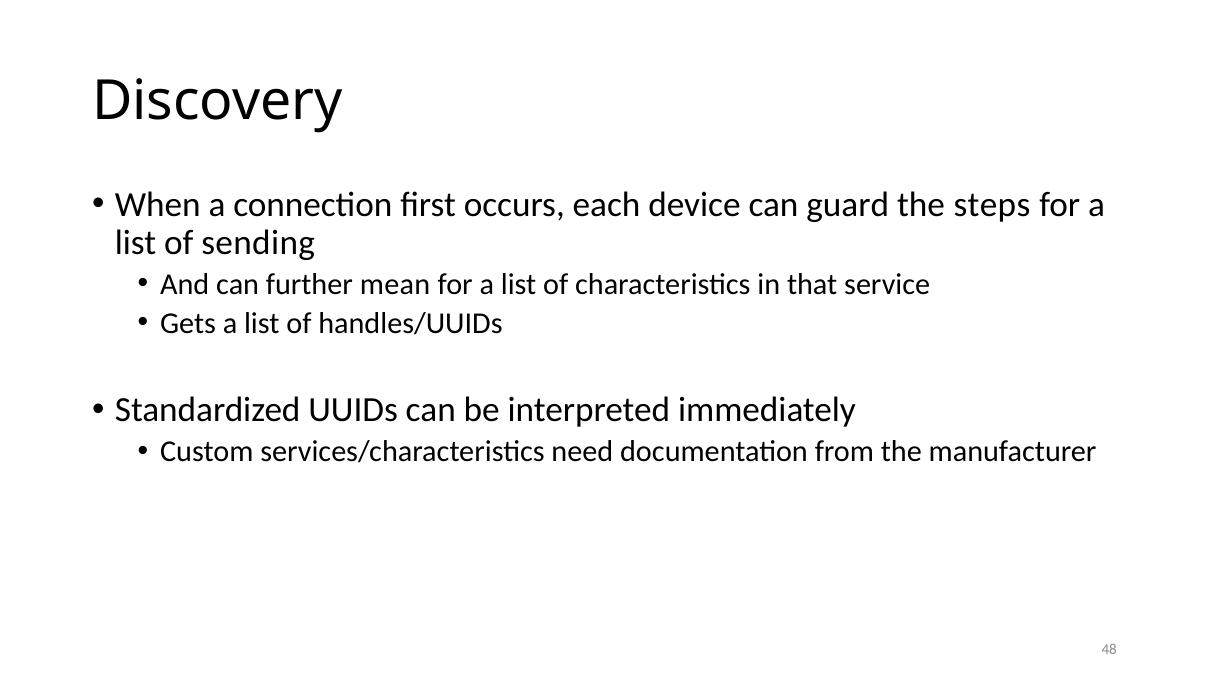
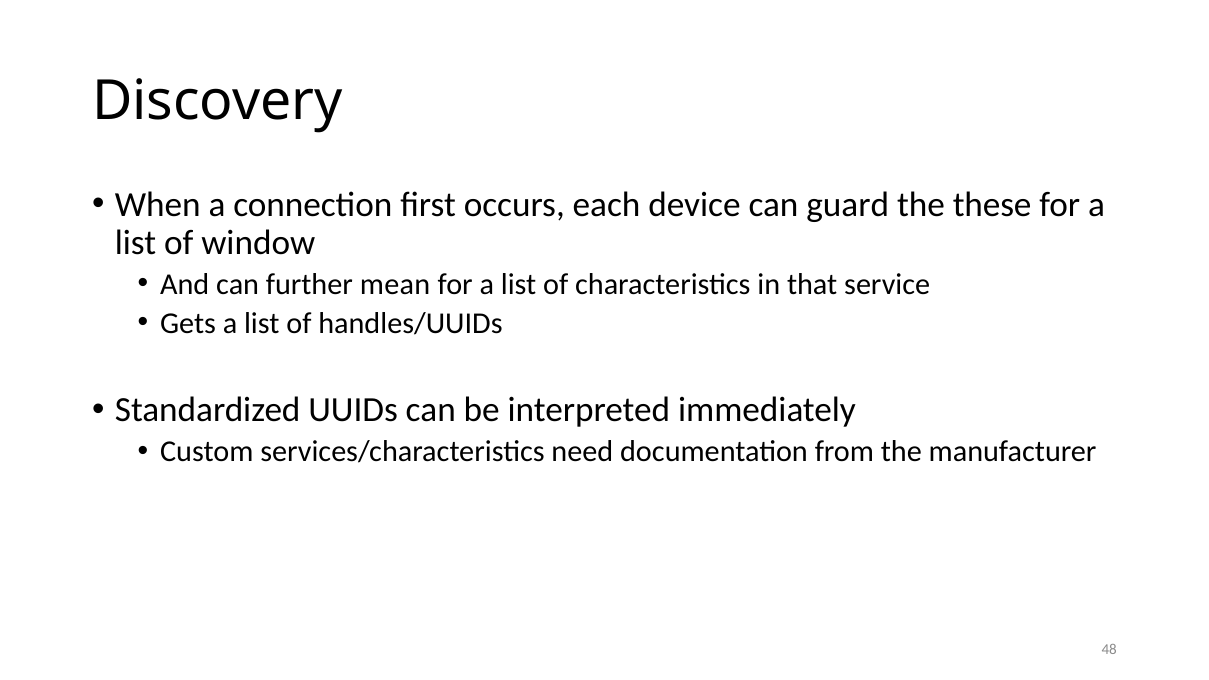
steps: steps -> these (992, 204)
sending: sending -> window (258, 242)
